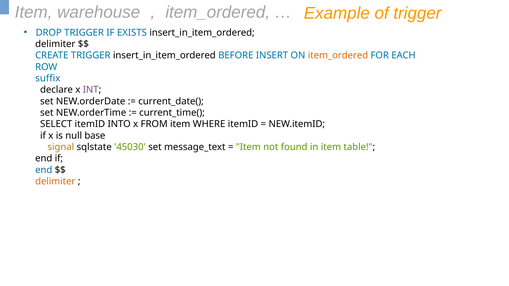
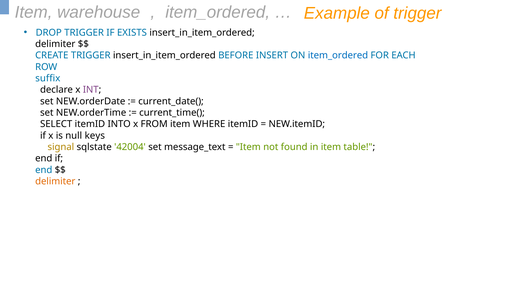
item_ordered colour: orange -> blue (338, 56)
base: base -> keys (95, 136)
45030: 45030 -> 42004 (130, 147)
